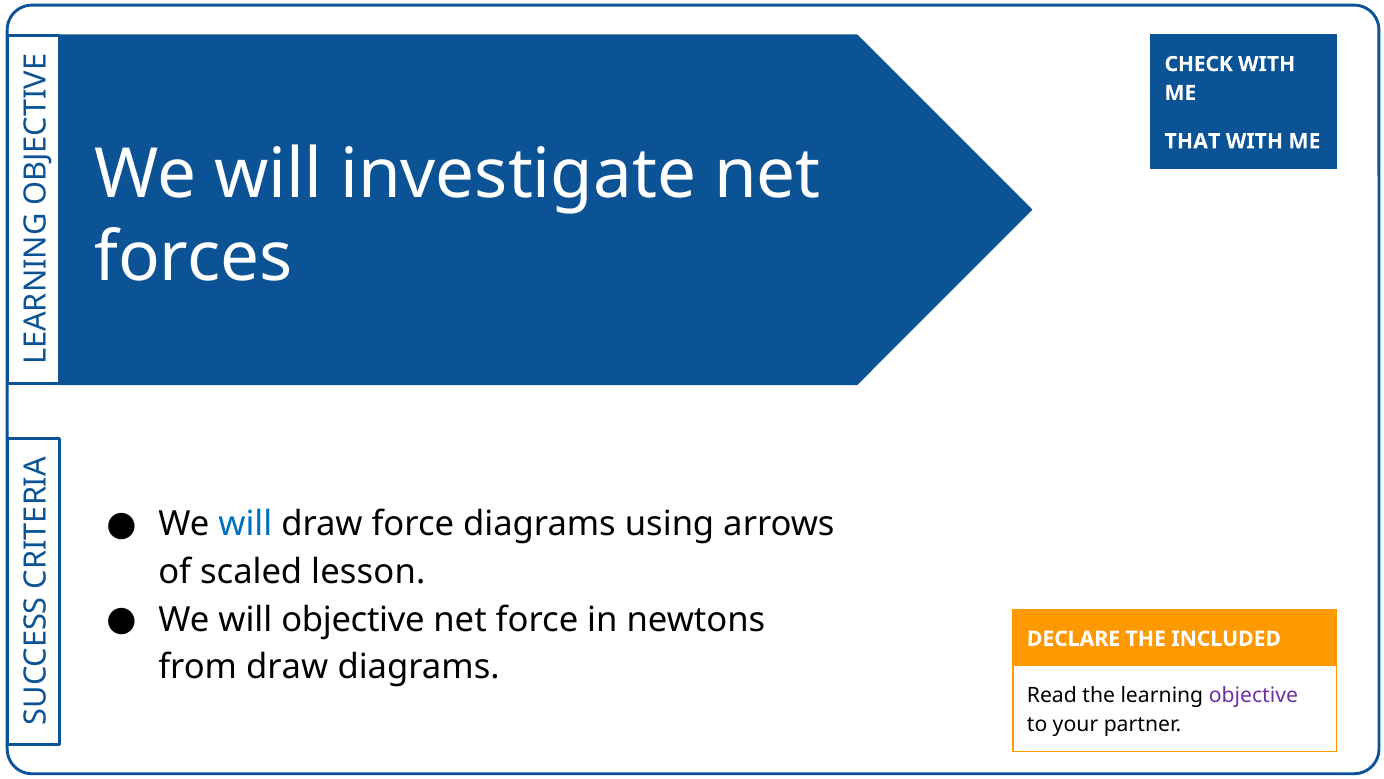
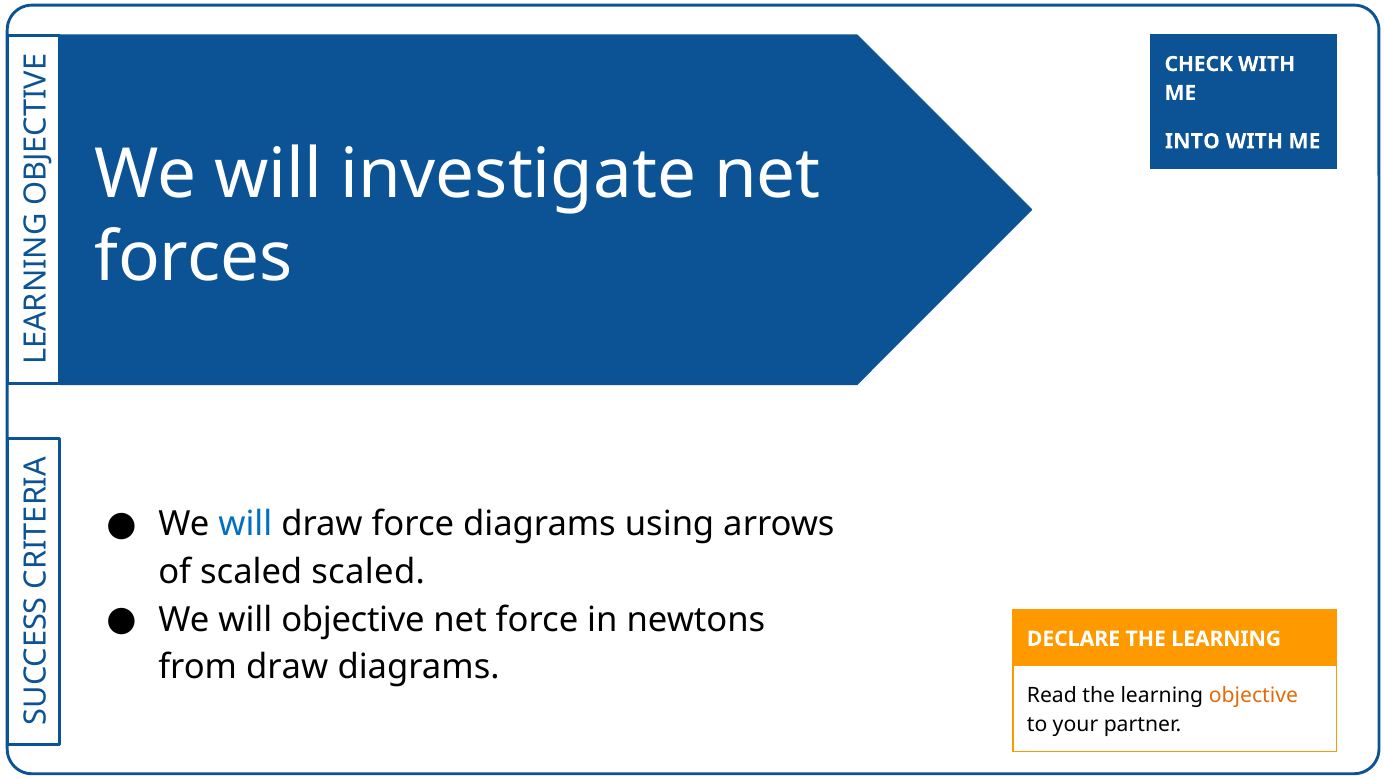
THAT: THAT -> INTO (1192, 141)
scaled lesson: lesson -> scaled (368, 572)
DECLARE THE INCLUDED: INCLUDED -> LEARNING (1226, 638)
objective colour: purple -> orange (1253, 695)
